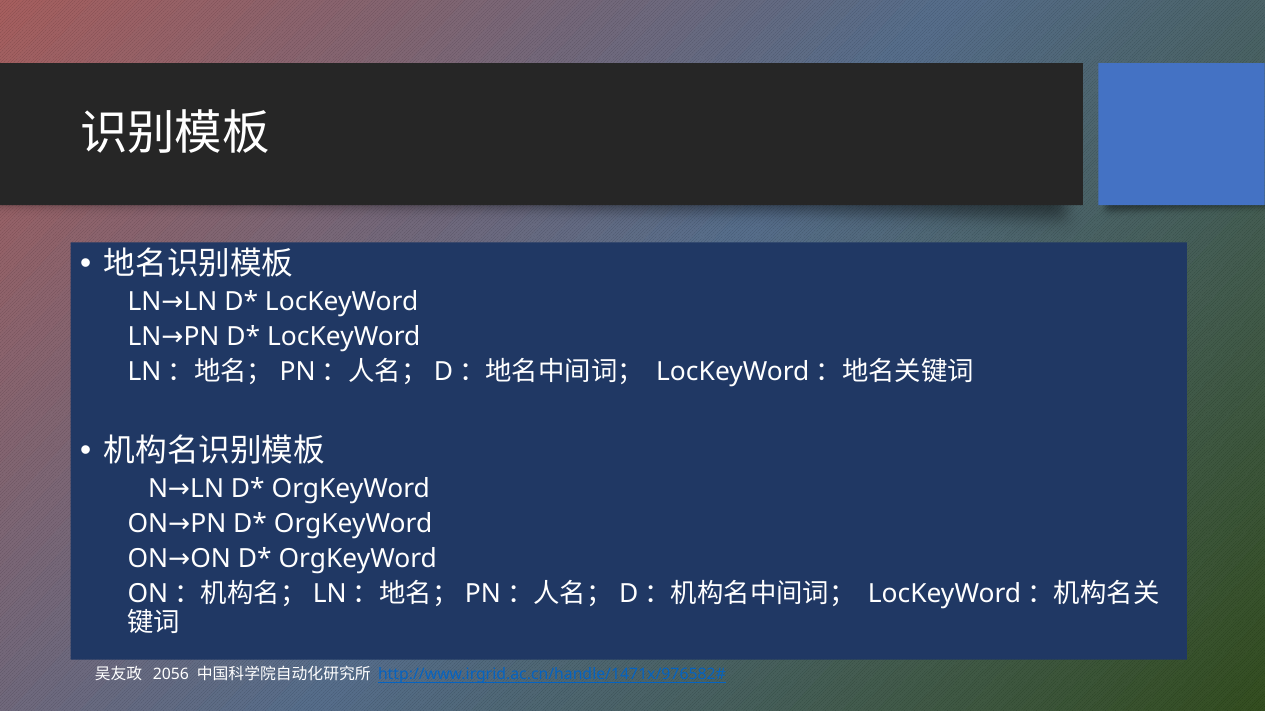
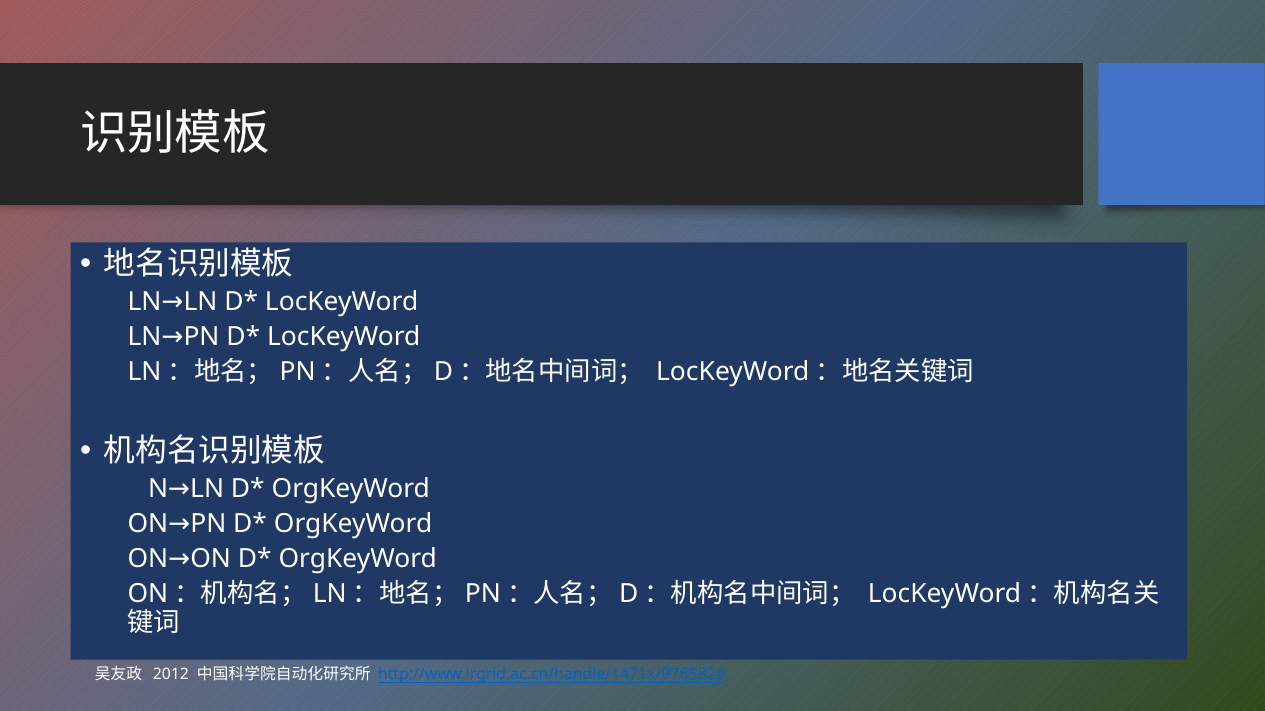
2056: 2056 -> 2012 (171, 675)
